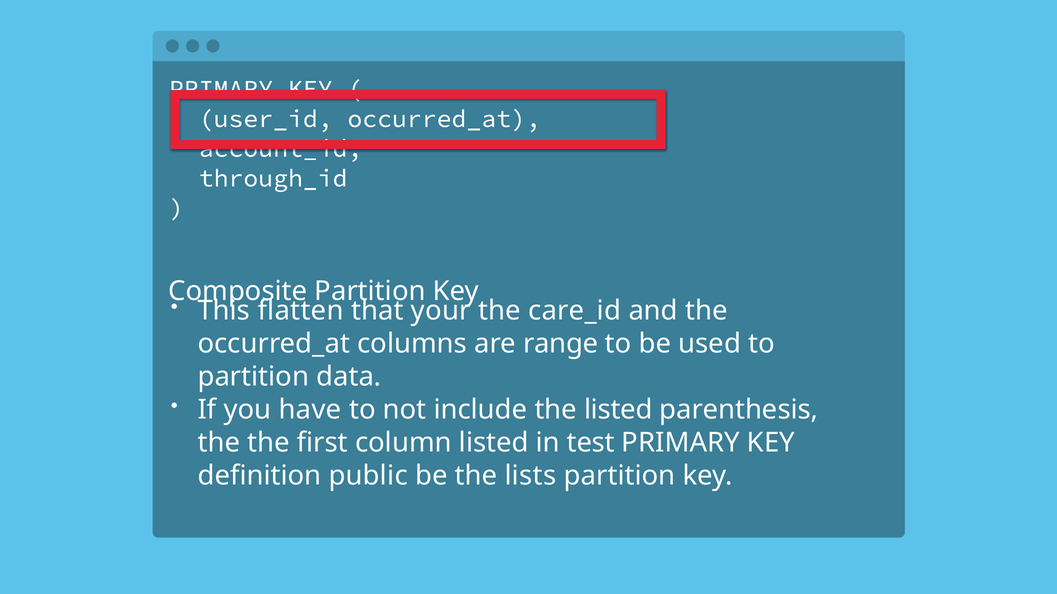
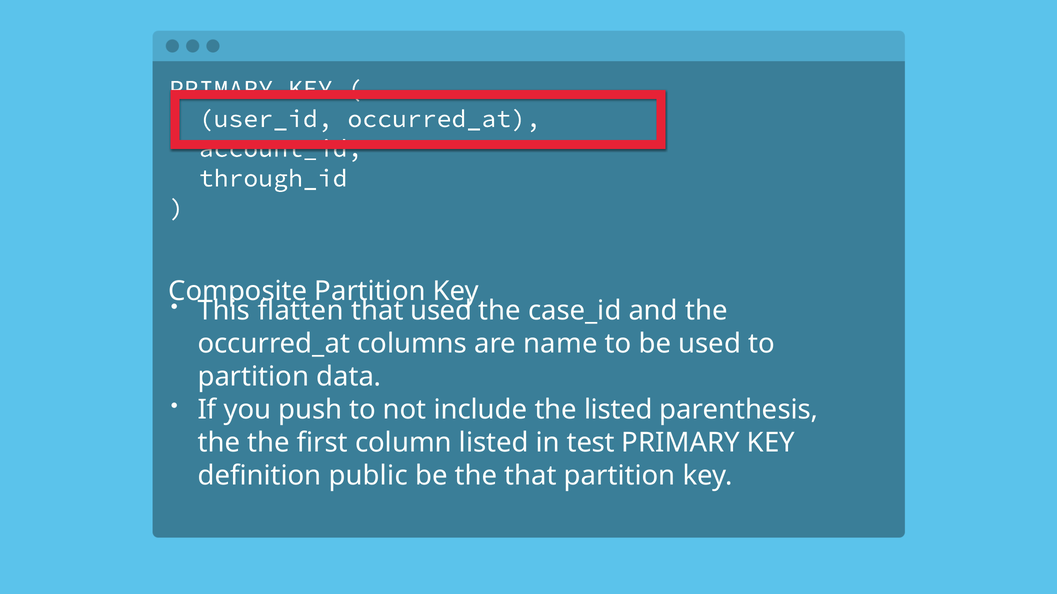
that your: your -> used (441, 311)
care_id: care_id -> case_id (575, 311)
range: range -> name (560, 344)
have: have -> push (310, 410)
the lists: lists -> that (531, 476)
